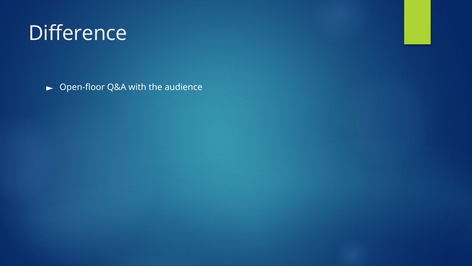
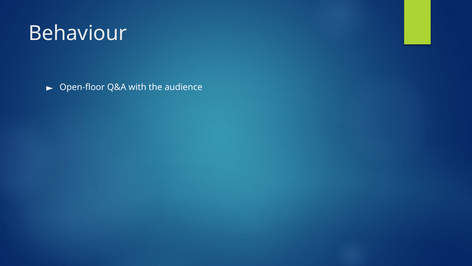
Difference: Difference -> Behaviour (78, 33)
